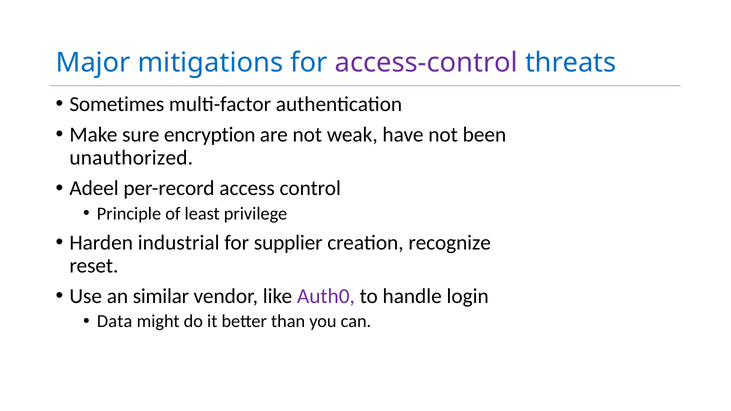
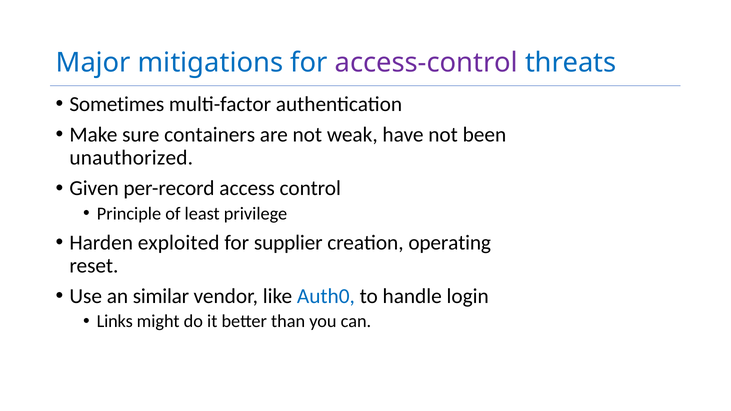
encryption: encryption -> containers (210, 135)
Adeel: Adeel -> Given (94, 188)
industrial: industrial -> exploited (179, 243)
recognize: recognize -> operating (450, 243)
Auth0 colour: purple -> blue (326, 296)
Data: Data -> Links (115, 321)
